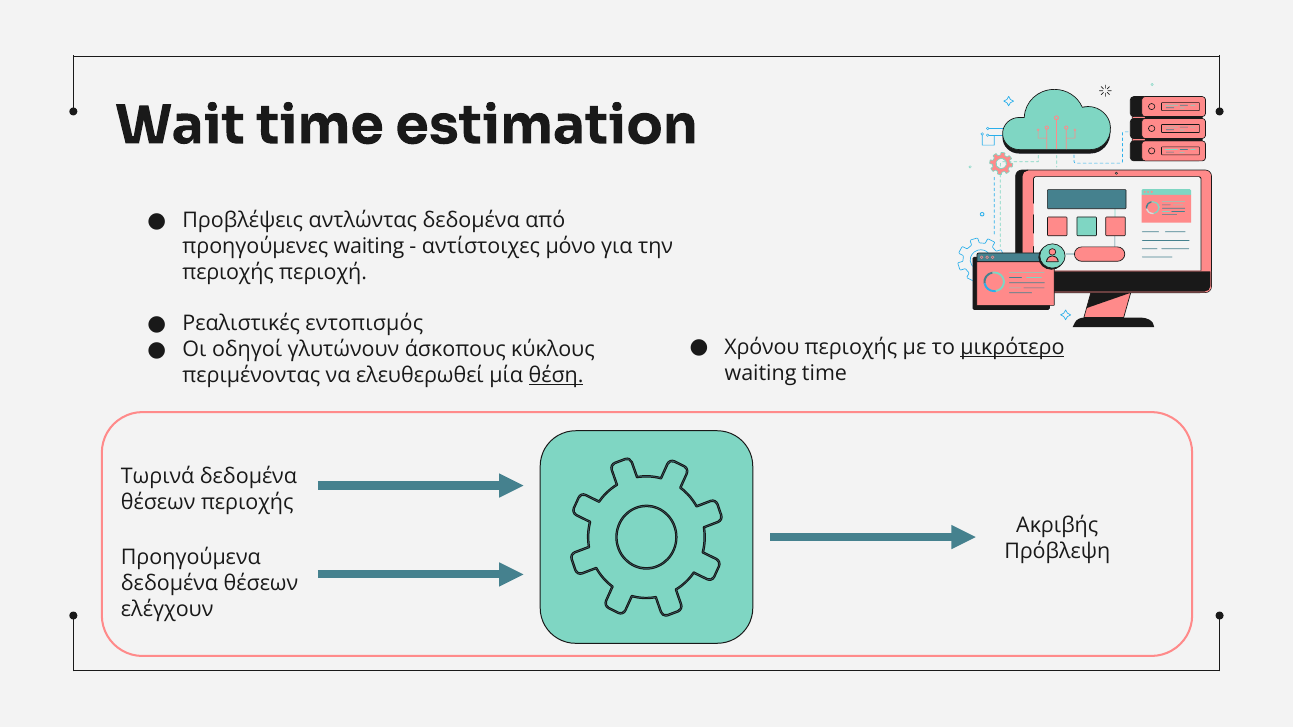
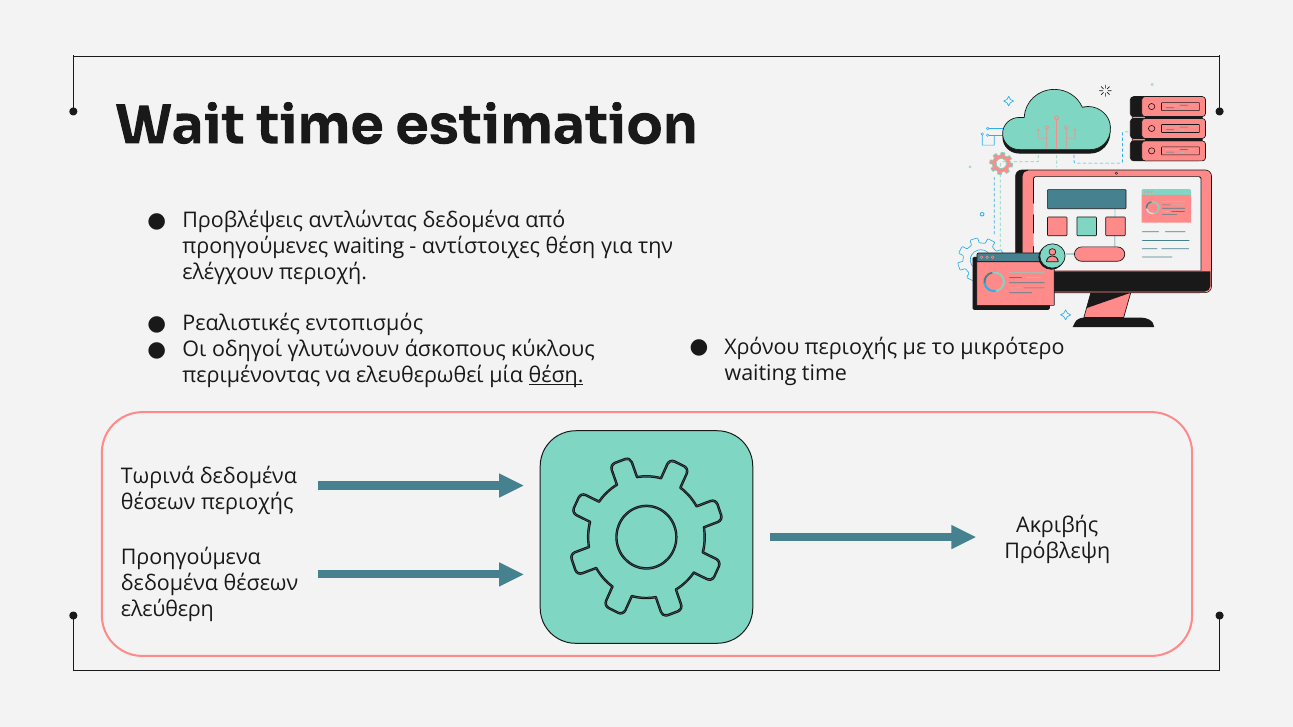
αντίστοιχες μόνο: μόνο -> θέση (570, 246)
περιοχής: περιοχής -> ελέγχουν (228, 272)
μικρότερο underline: present -> none (1012, 347)
ελέγχουν: ελέγχουν -> ελεύθερη (167, 609)
